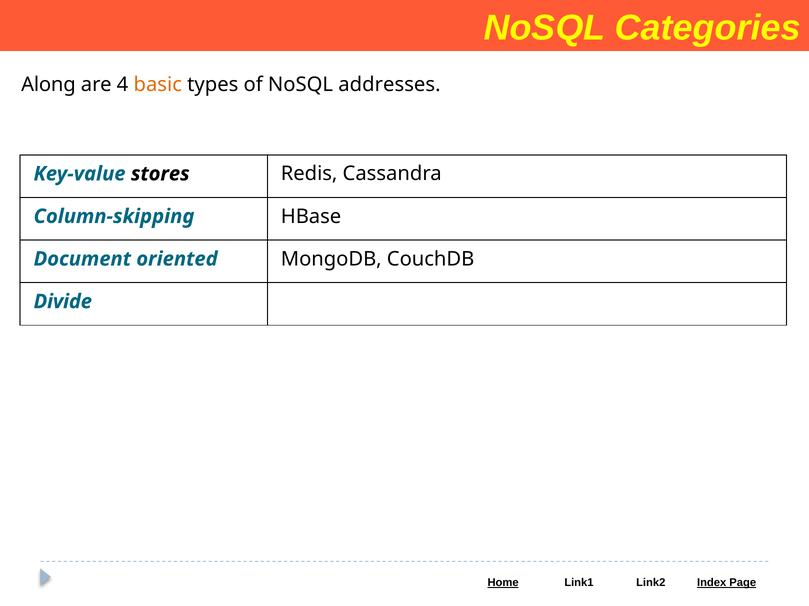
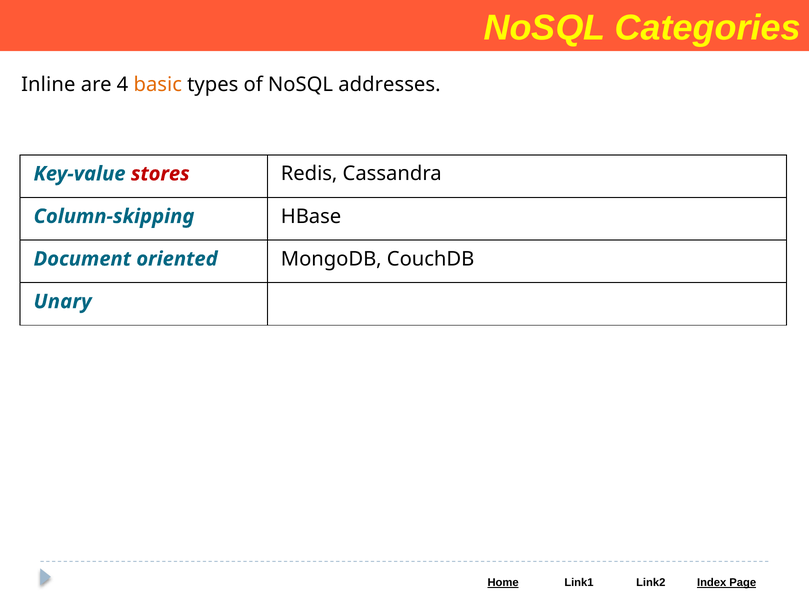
Along: Along -> Inline (48, 85)
stores colour: black -> red (160, 174)
Divide: Divide -> Unary (63, 302)
